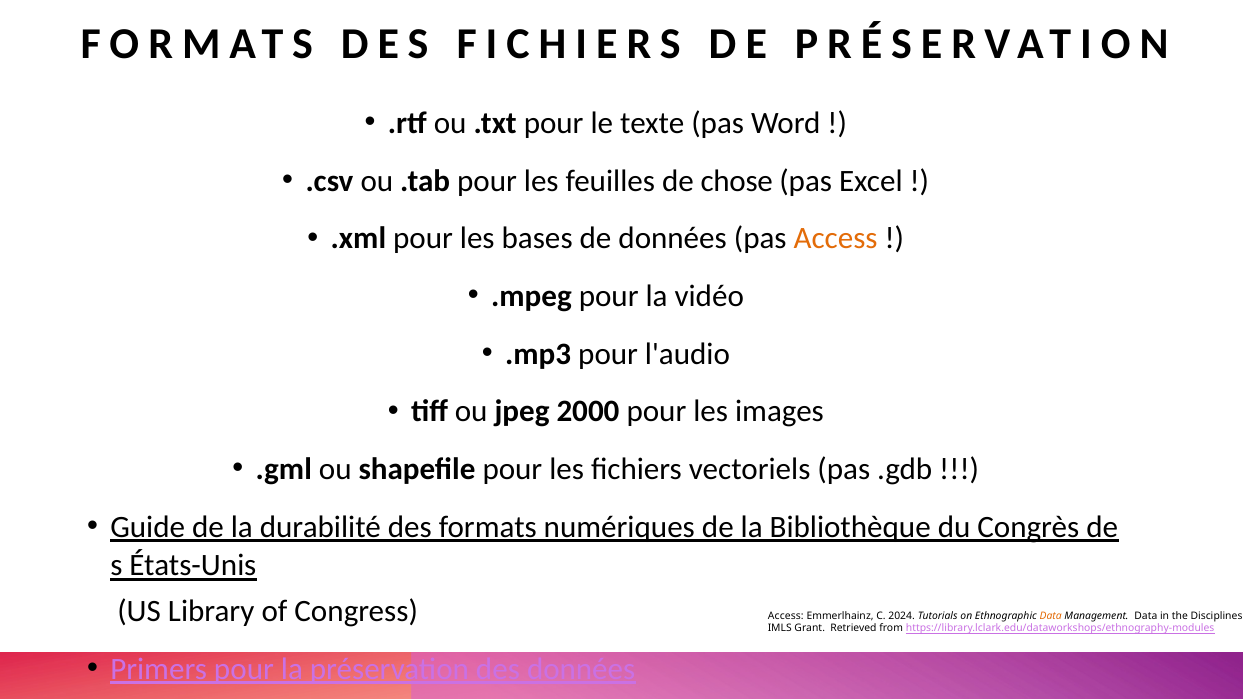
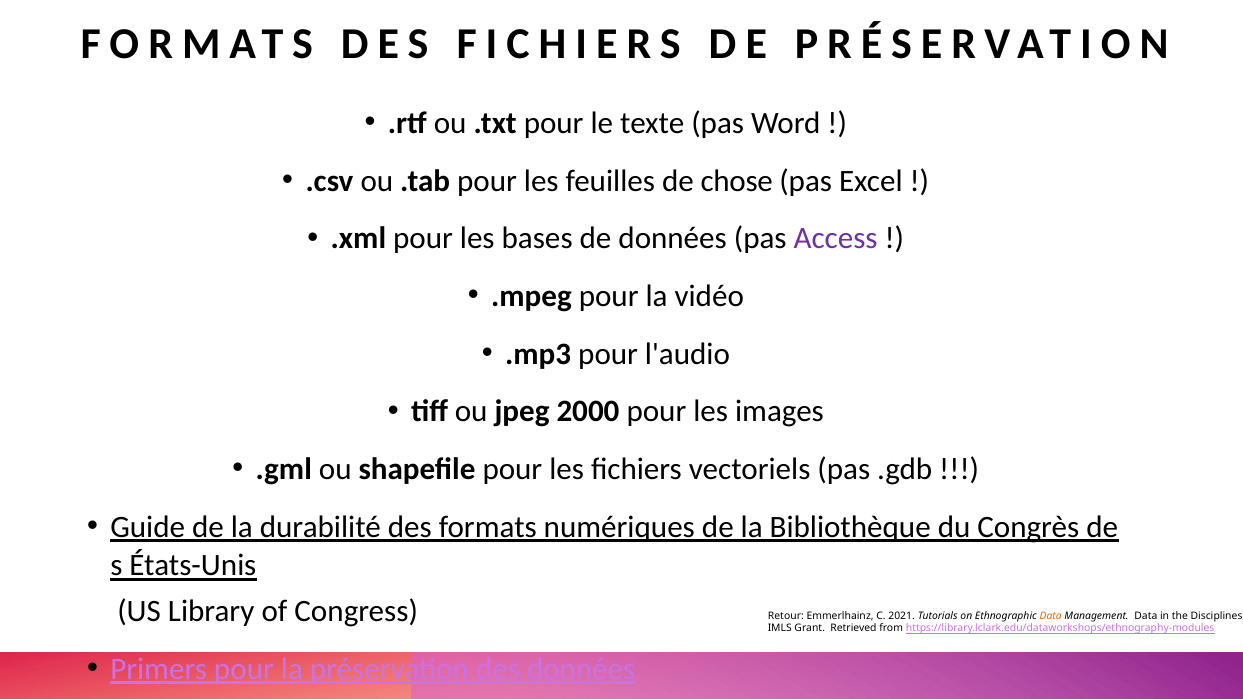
Access colour: orange -> purple (836, 239)
Access: Access -> Retour (786, 616)
2024: 2024 -> 2021 (902, 616)
